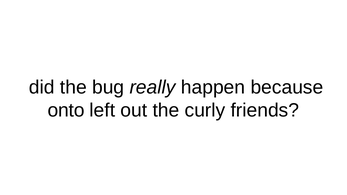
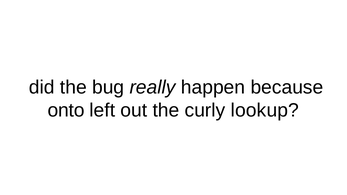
friends: friends -> lookup (265, 110)
